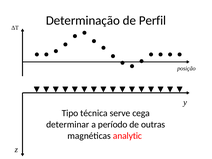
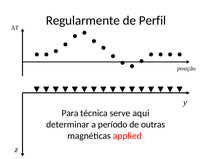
Determinação: Determinação -> Regularmente (83, 21)
Tipo: Tipo -> Para (70, 113)
cega: cega -> aqui (141, 113)
analytic: analytic -> applied (127, 136)
